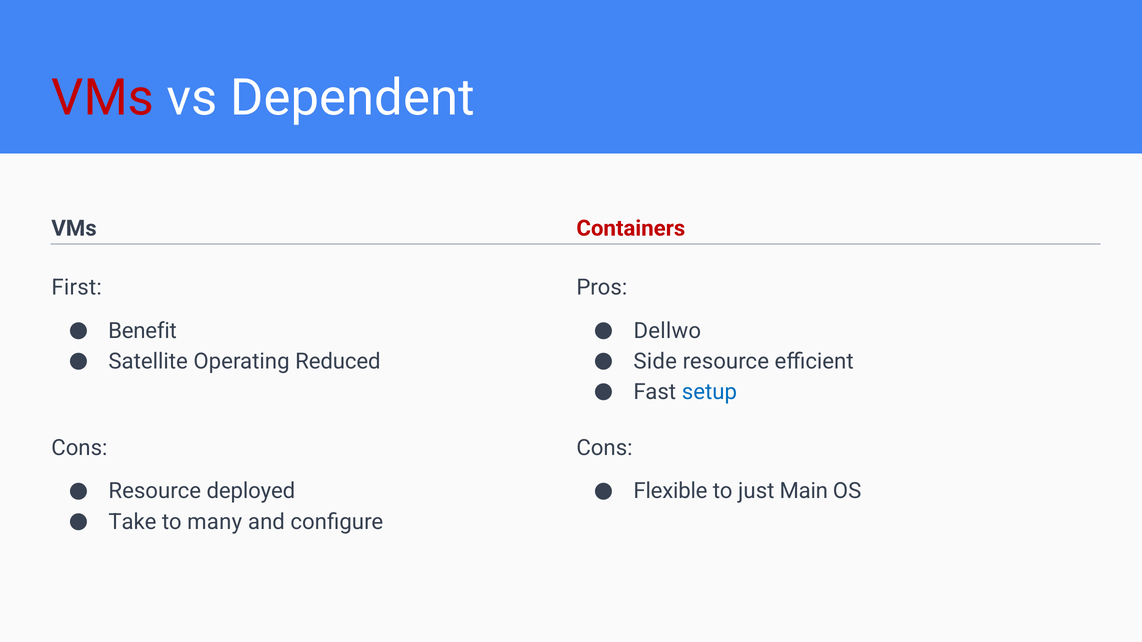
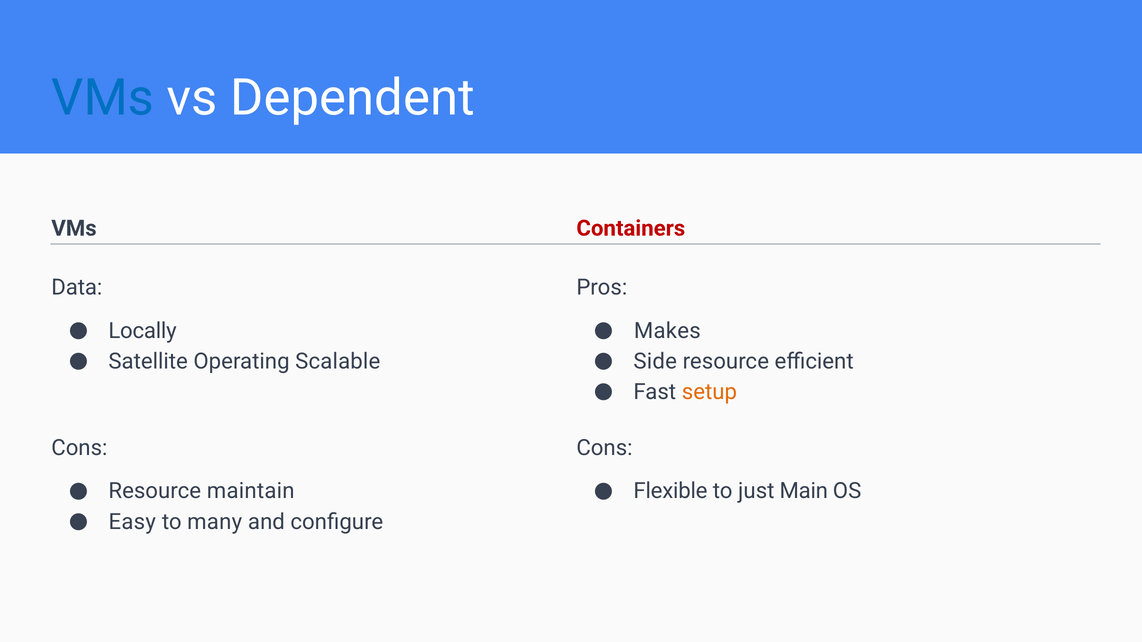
VMs colour: red -> blue (103, 98)
First: First -> Data (77, 288)
Benefit: Benefit -> Locally (143, 331)
Dellwo: Dellwo -> Makes (667, 331)
Reduced: Reduced -> Scalable (338, 362)
setup colour: blue -> orange (709, 392)
deployed: deployed -> maintain (251, 491)
Take: Take -> Easy (132, 522)
